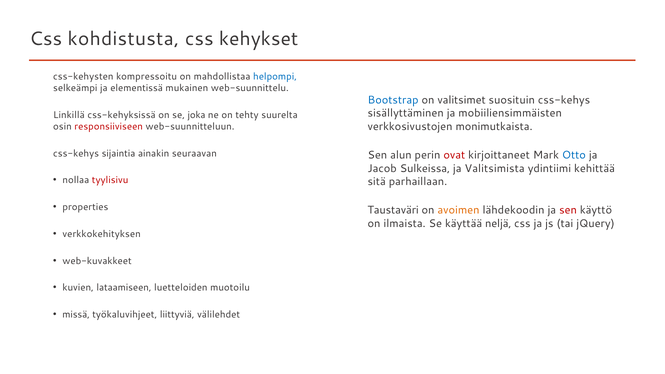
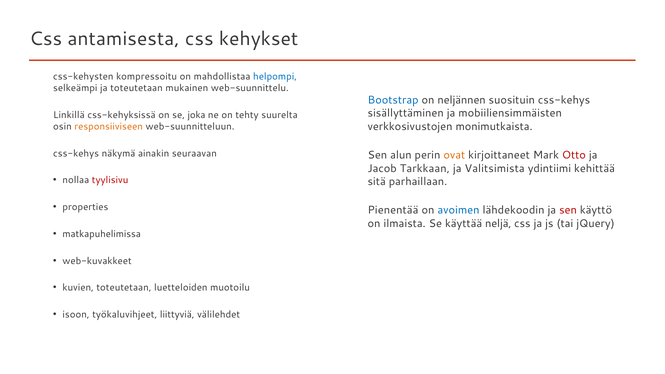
kohdistusta: kohdistusta -> antamisesta (124, 39)
ja elementissä: elementissä -> toteutetaan (137, 88)
valitsimet: valitsimet -> neljännen (462, 100)
responsiiviseen colour: red -> orange (109, 127)
sijaintia: sijaintia -> näkymä (119, 153)
ovat colour: red -> orange (454, 155)
Otto colour: blue -> red (574, 155)
Sulkeissa: Sulkeissa -> Tarkkaan (425, 168)
Taustaväri: Taustaväri -> Pienentää (393, 210)
avoimen colour: orange -> blue (458, 210)
verkkokehityksen: verkkokehityksen -> matkapuhelimissa (102, 234)
kuvien lataamiseen: lataamiseen -> toteutetaan (124, 288)
missä: missä -> isoon (76, 315)
